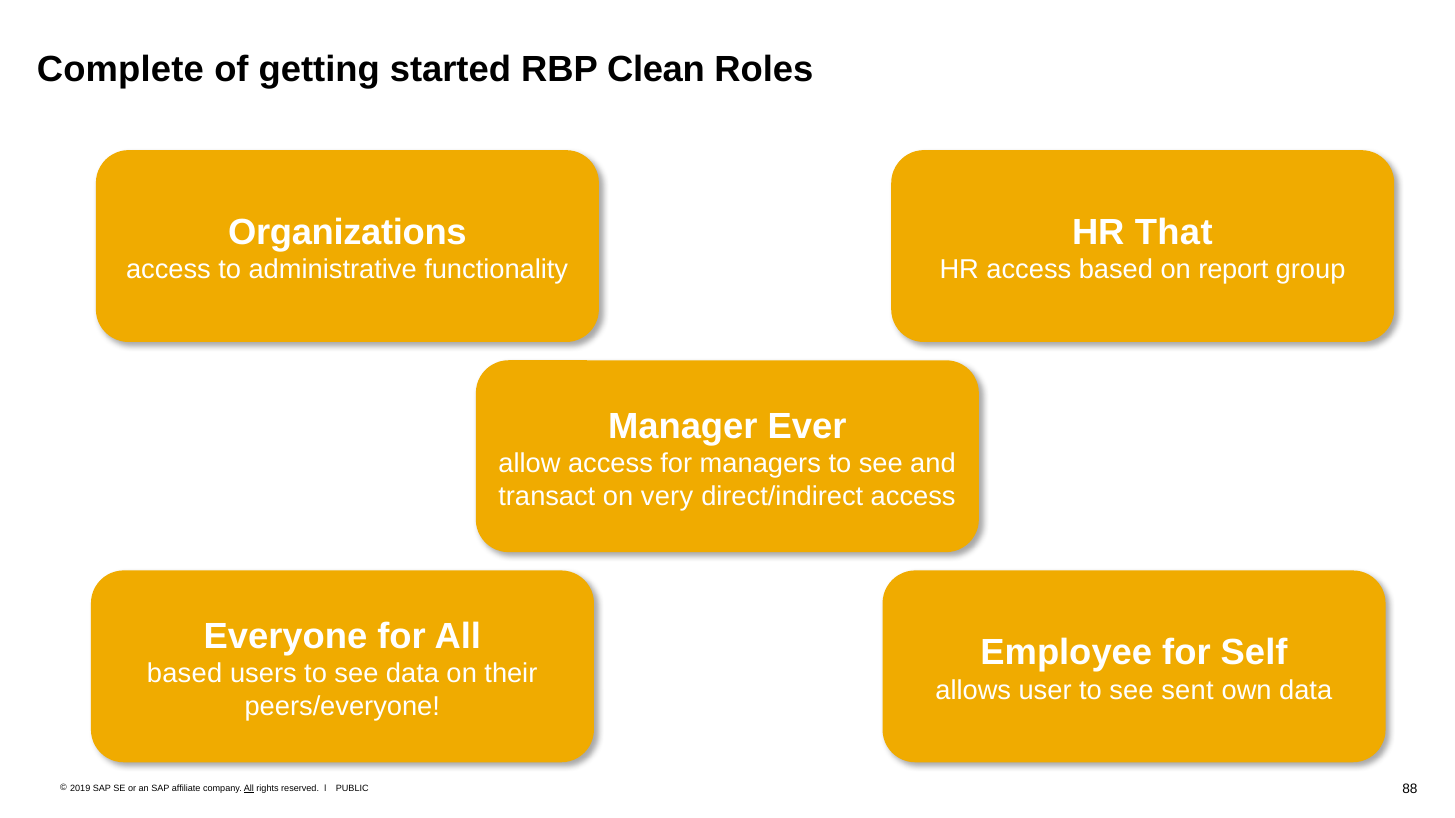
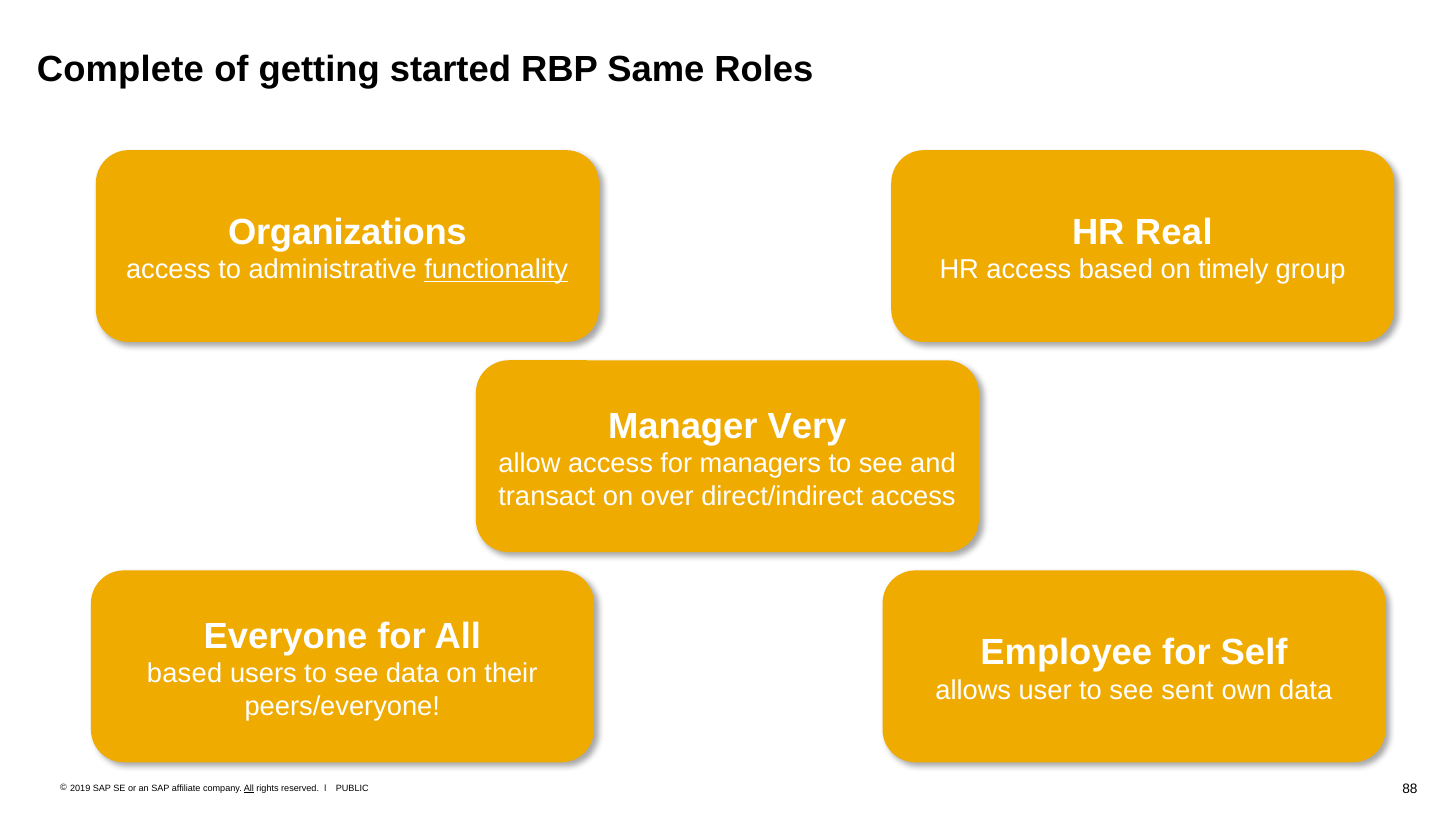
Clean: Clean -> Same (656, 70)
That: That -> Real (1174, 232)
functionality underline: none -> present (496, 270)
report: report -> timely (1233, 270)
Ever: Ever -> Very (807, 426)
very: very -> over (667, 496)
